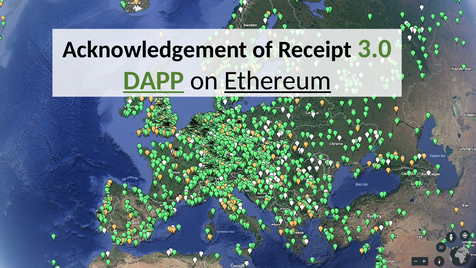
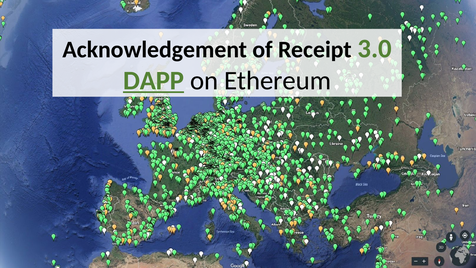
Ethereum underline: present -> none (278, 81)
